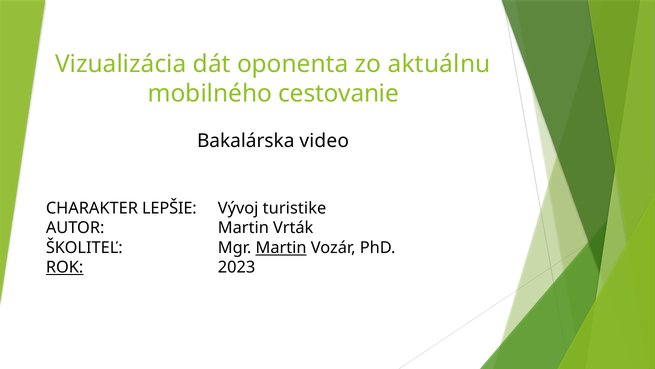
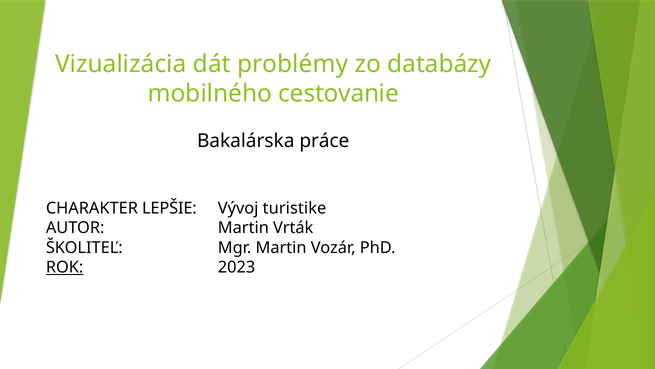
oponenta: oponenta -> problémy (293, 64)
aktuálnu: aktuálnu -> databázy (439, 64)
video: video -> práce (324, 141)
Martin underline: present -> none (281, 247)
